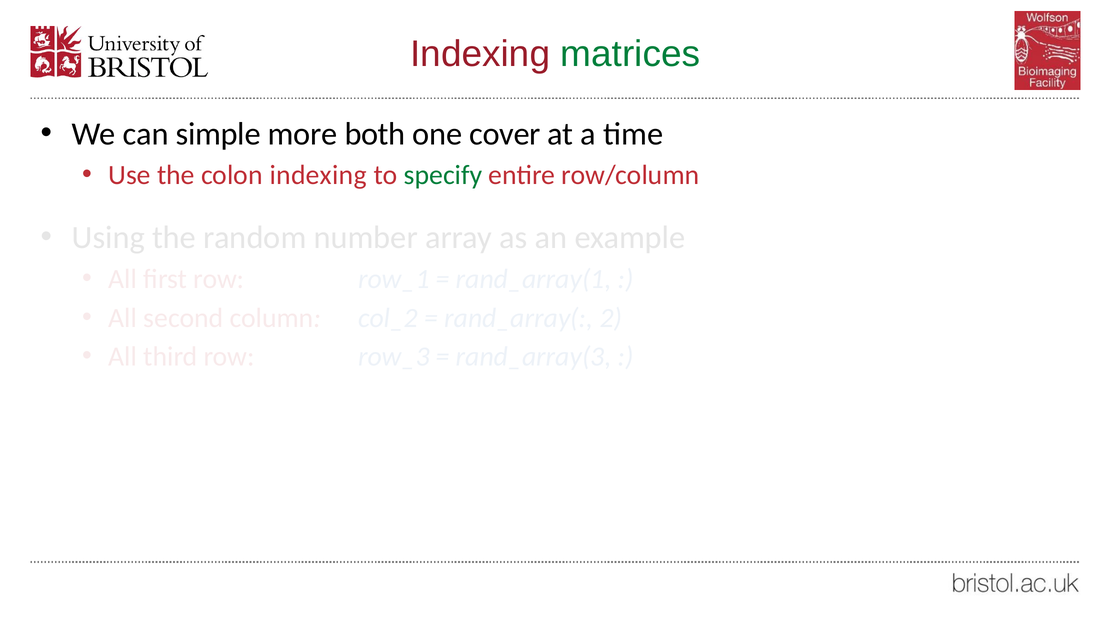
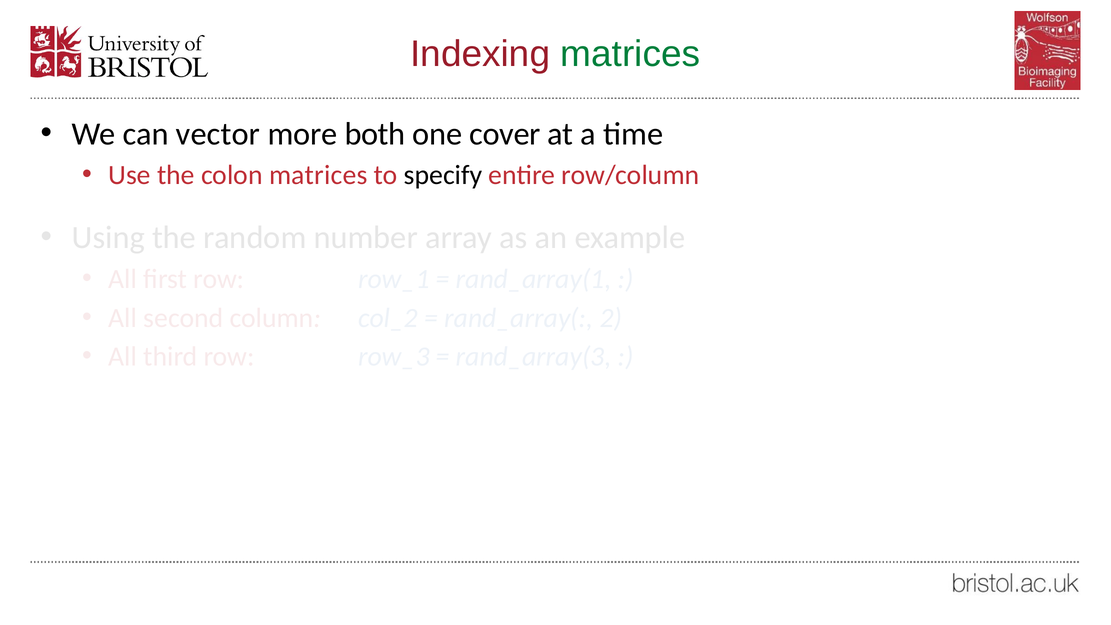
simple: simple -> vector (218, 134)
colon indexing: indexing -> matrices (318, 175)
specify colour: green -> black (443, 175)
